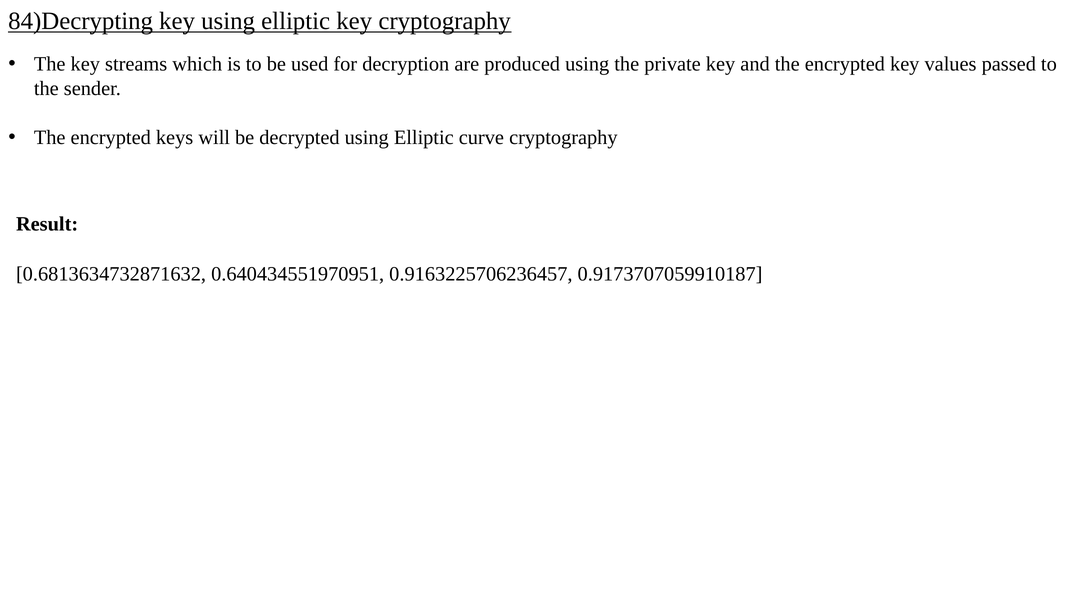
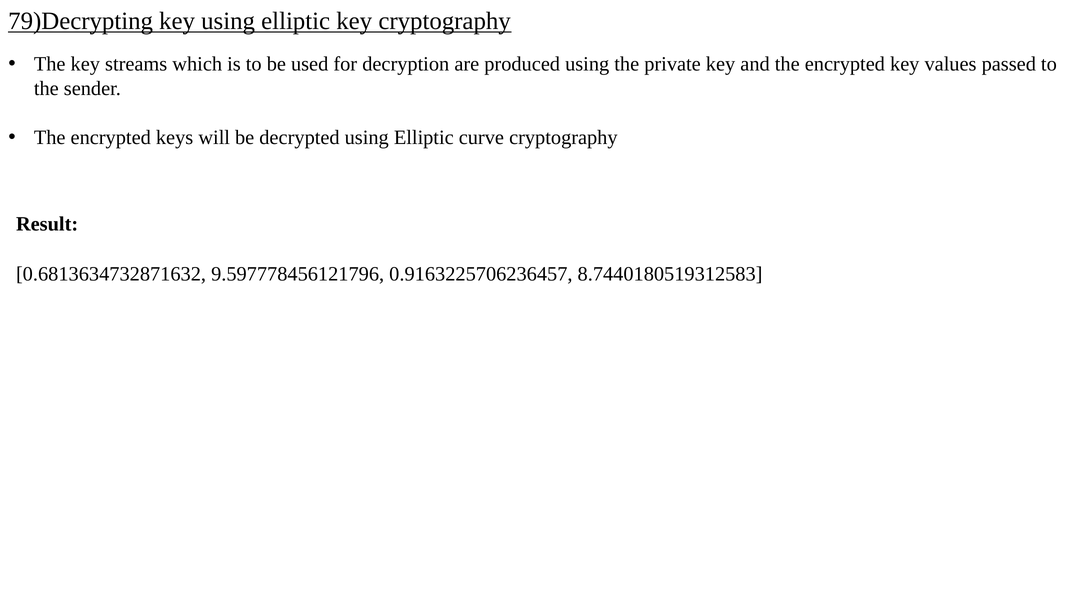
84)Decrypting: 84)Decrypting -> 79)Decrypting (81, 21)
0.640434551970951: 0.640434551970951 -> 9.597778456121796 (298, 274)
0.9173707059910187: 0.9173707059910187 -> 8.7440180519312583 (670, 274)
